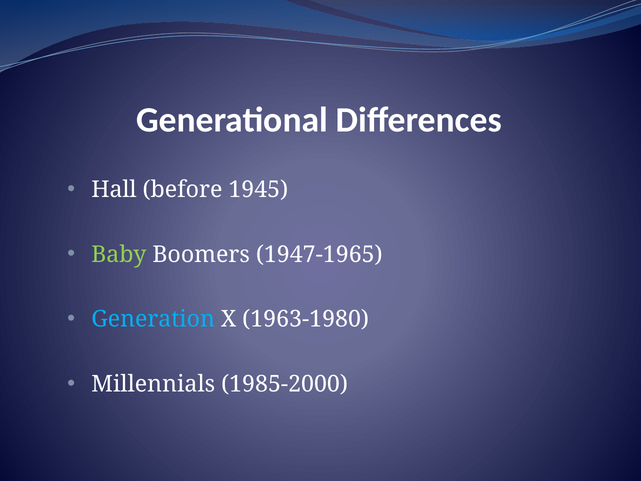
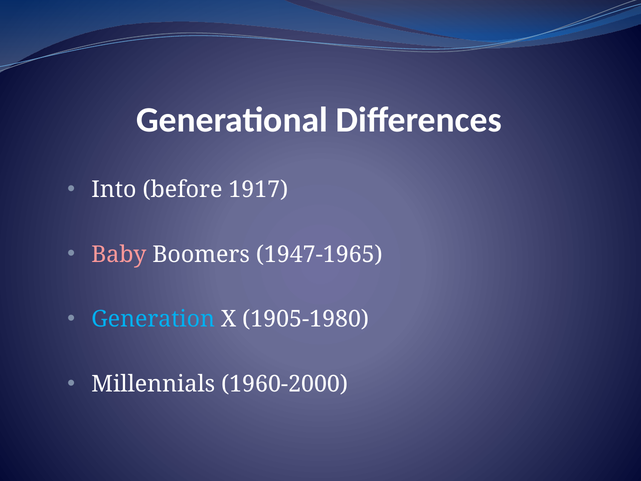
Hall: Hall -> Into (114, 190)
1945: 1945 -> 1917 (258, 190)
Baby colour: light green -> pink (119, 254)
1963-1980: 1963-1980 -> 1905-1980 (306, 319)
1985-2000: 1985-2000 -> 1960-2000 (285, 384)
